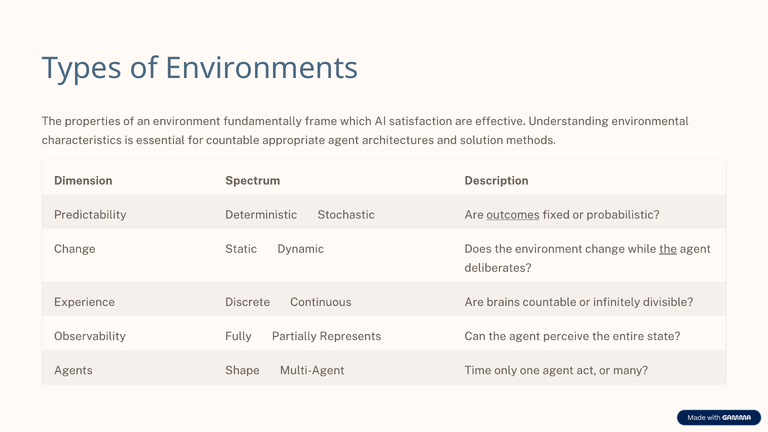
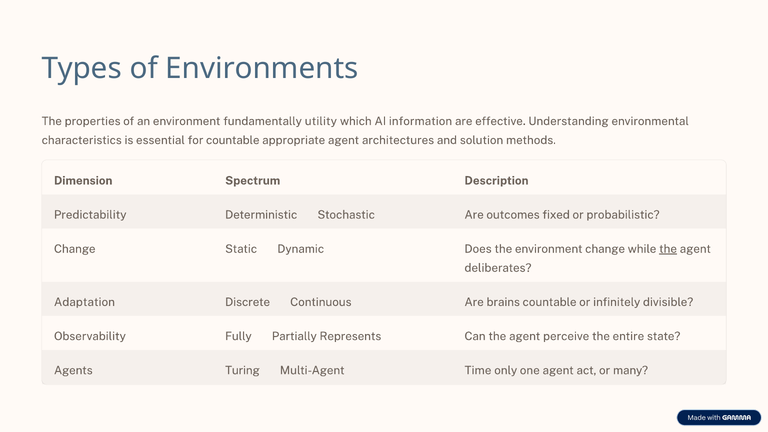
frame: frame -> utility (321, 121)
satisfaction: satisfaction -> information (420, 121)
outcomes underline: present -> none (513, 215)
Experience: Experience -> Adaptation (84, 302)
Shape: Shape -> Turing (242, 370)
